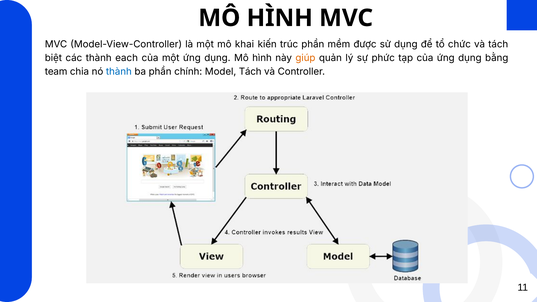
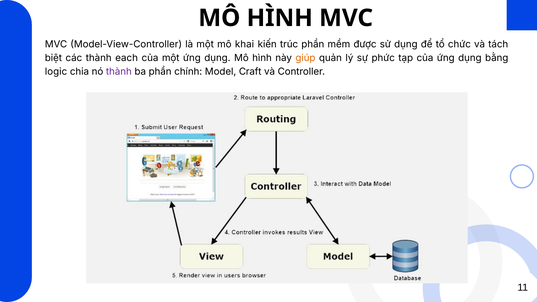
team: team -> logic (56, 72)
thành colour: blue -> purple (119, 72)
Model Tách: Tách -> Craft (250, 72)
